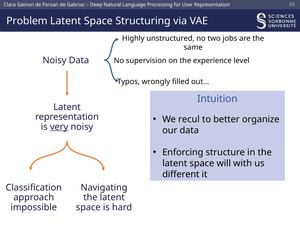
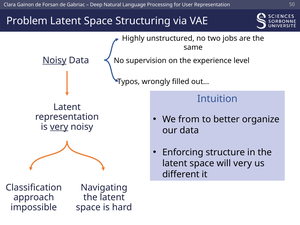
Noisy underline: none -> present (55, 60)
recul: recul -> from (189, 119)
will with: with -> very (243, 163)
